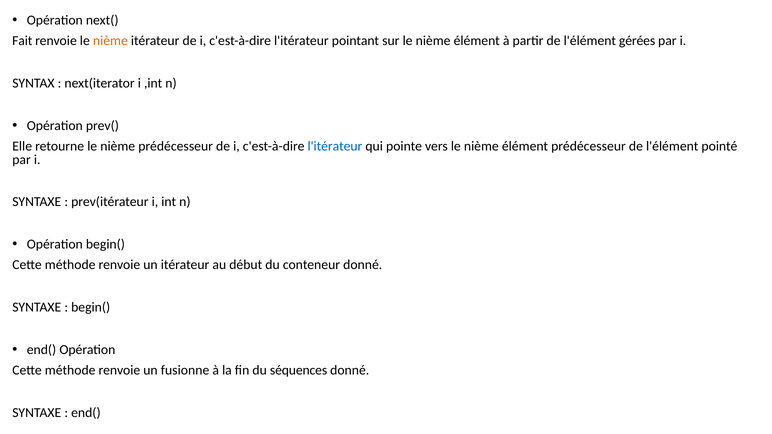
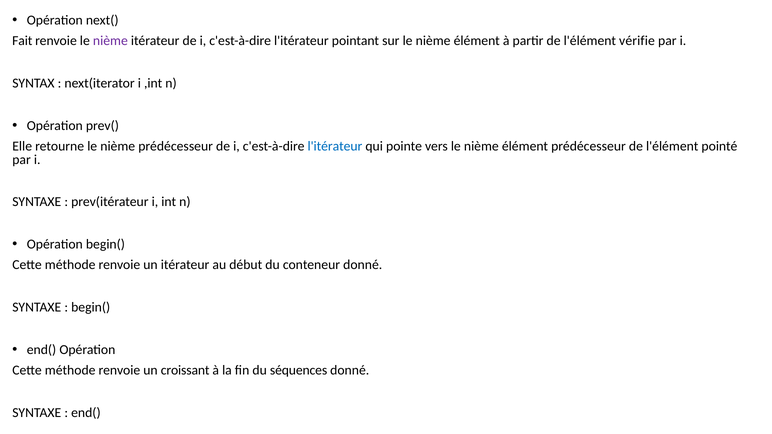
nième colour: orange -> purple (110, 41)
gérées: gérées -> vérifie (637, 41)
fusionne: fusionne -> croissant (185, 371)
